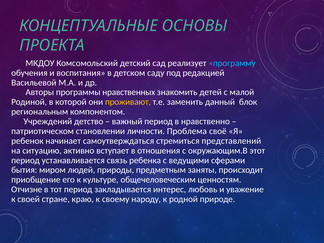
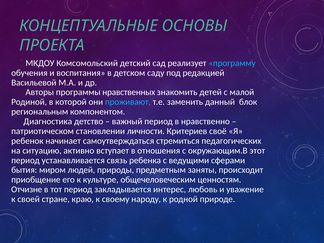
проживают colour: yellow -> light blue (128, 102)
Учреждений: Учреждений -> Диагностика (48, 121)
Проблема: Проблема -> Критериев (187, 131)
представлений: представлений -> педагогических (231, 141)
